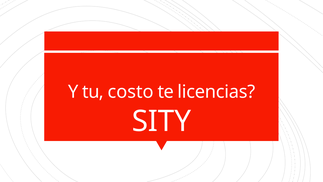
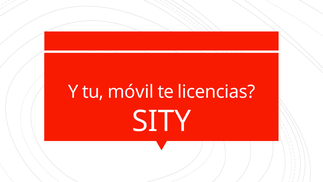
costo: costo -> móvil (131, 92)
